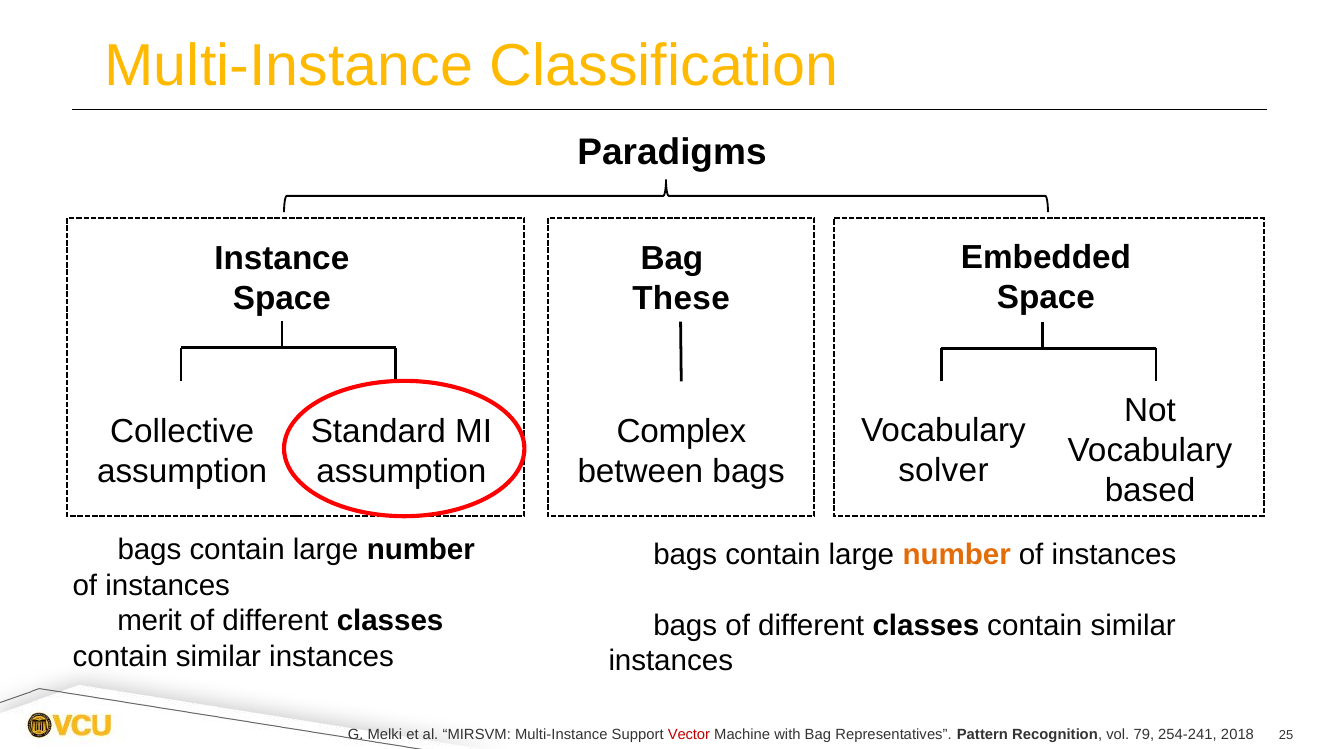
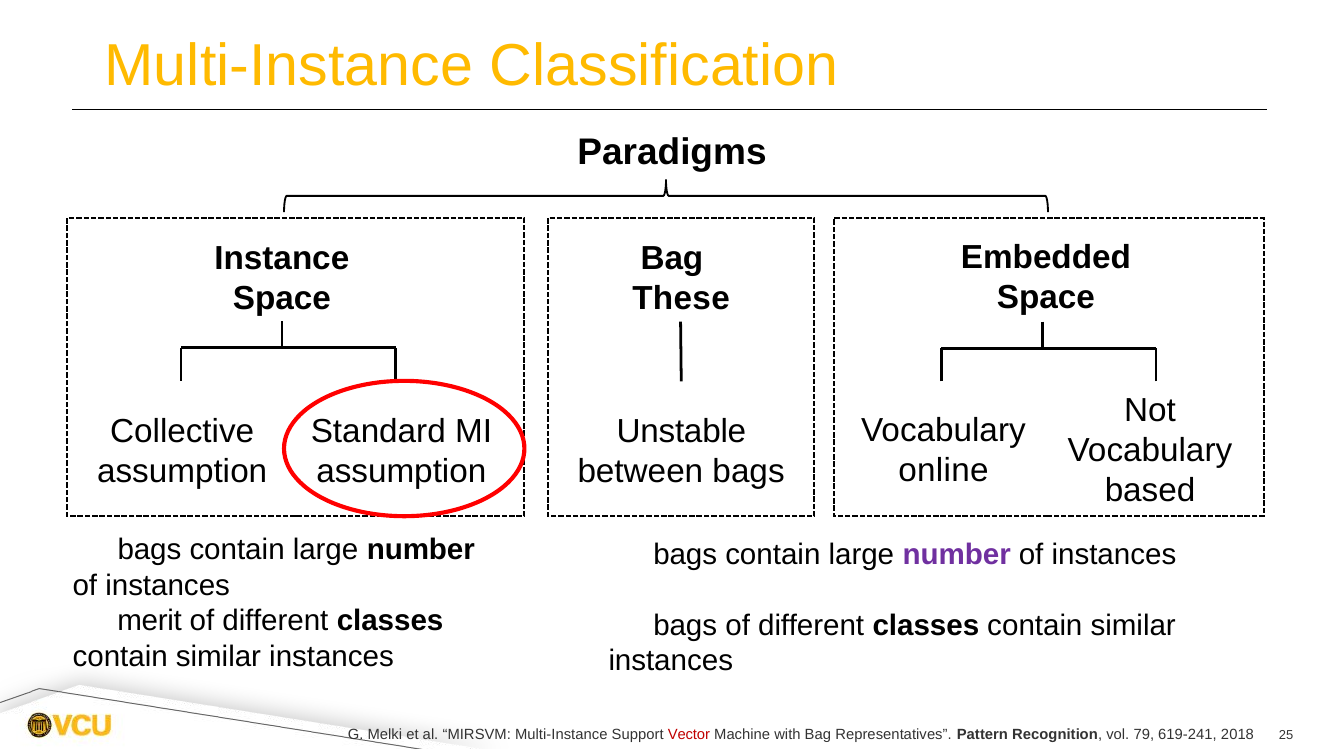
Complex: Complex -> Unstable (681, 431)
solver: solver -> online (943, 471)
number colour: orange -> purple (957, 555)
254-241: 254-241 -> 619-241 (1187, 735)
